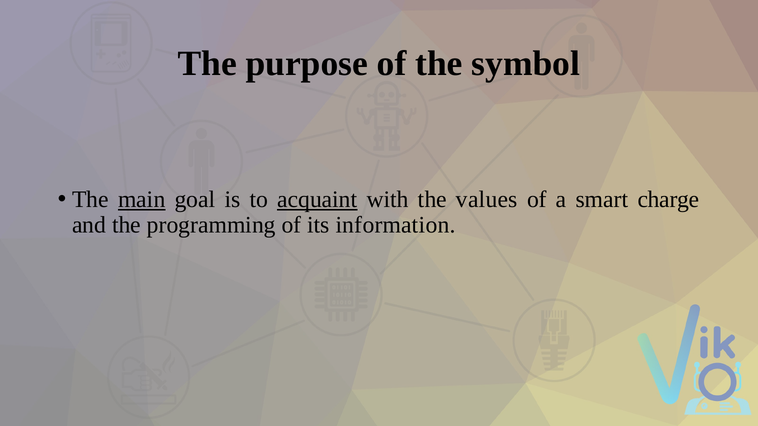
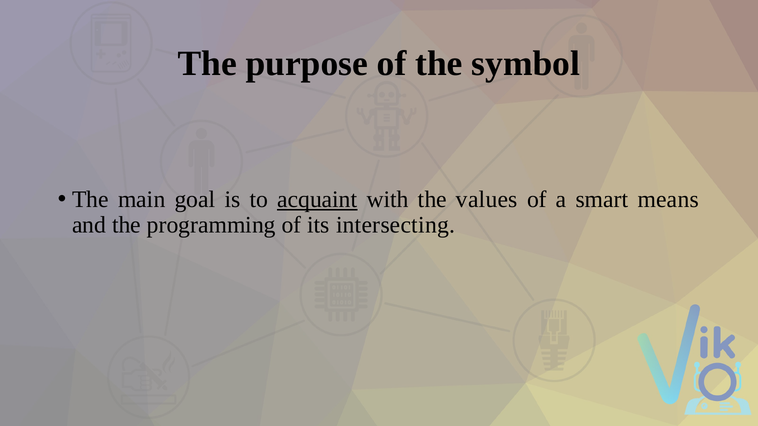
main underline: present -> none (142, 200)
charge: charge -> means (668, 200)
information: information -> intersecting (396, 225)
